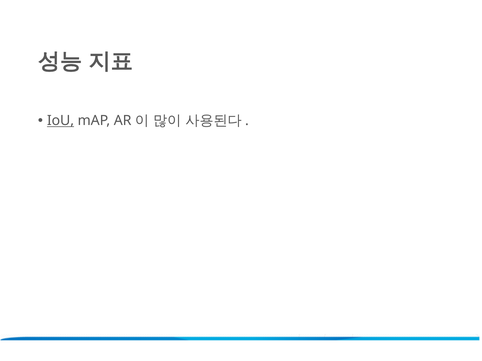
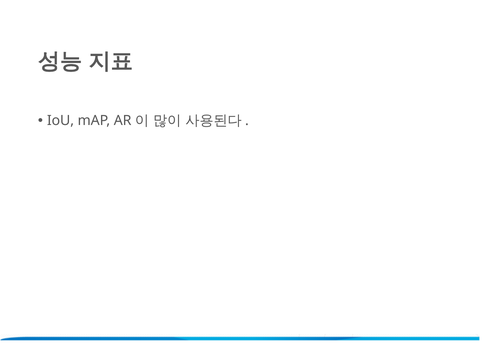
IoU underline: present -> none (61, 121)
